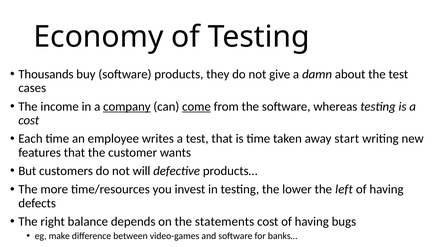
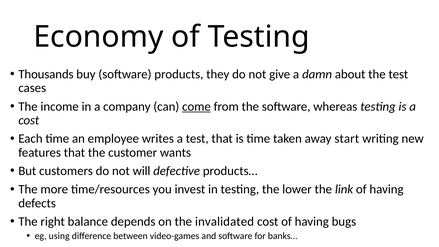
company underline: present -> none (127, 106)
left: left -> link (344, 189)
statements: statements -> invalidated (225, 222)
make: make -> using (59, 236)
